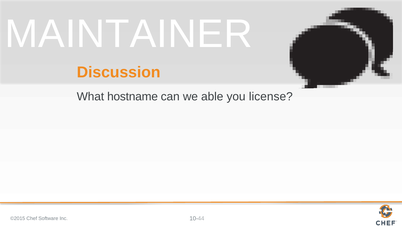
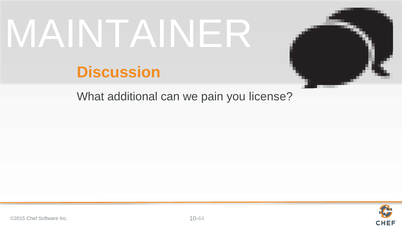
hostname: hostname -> additional (132, 97)
able: able -> pain (212, 97)
